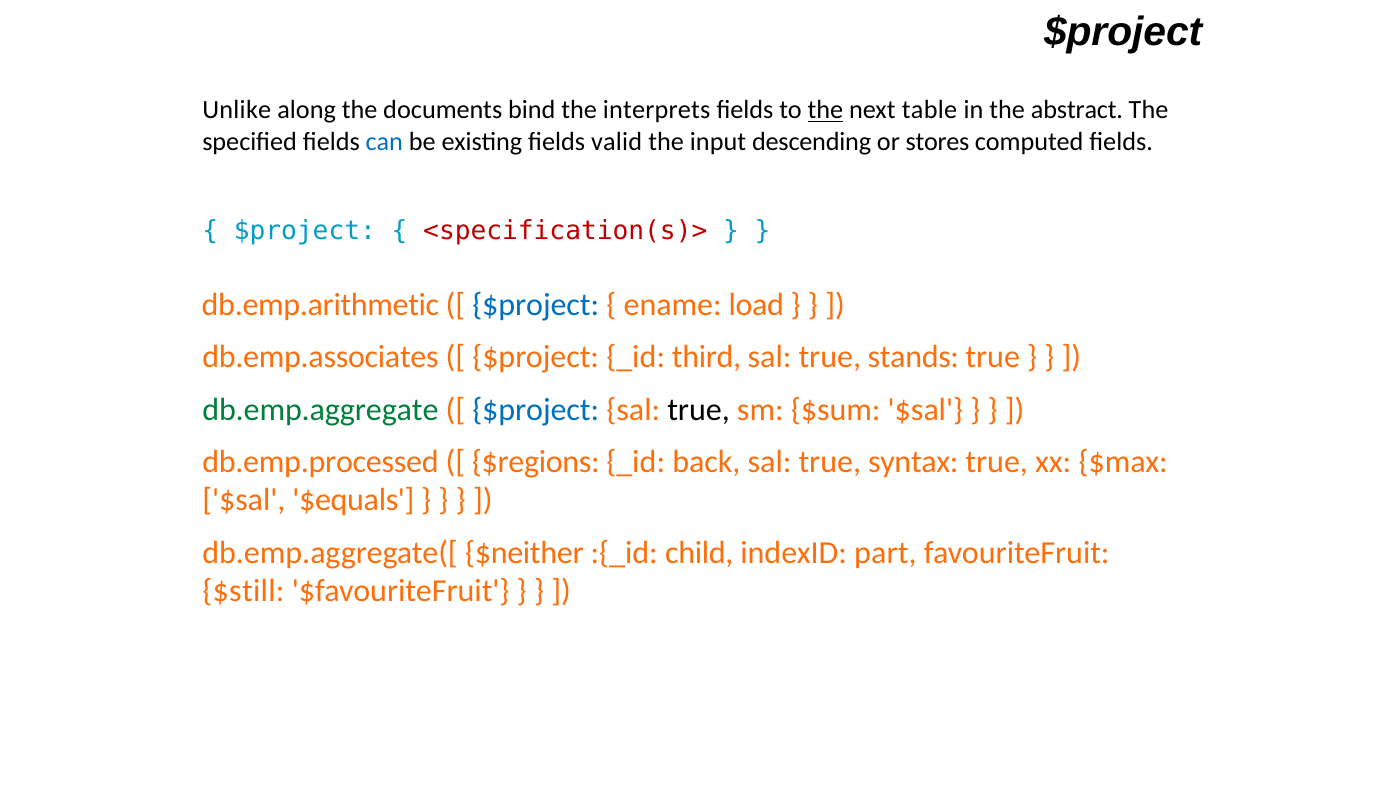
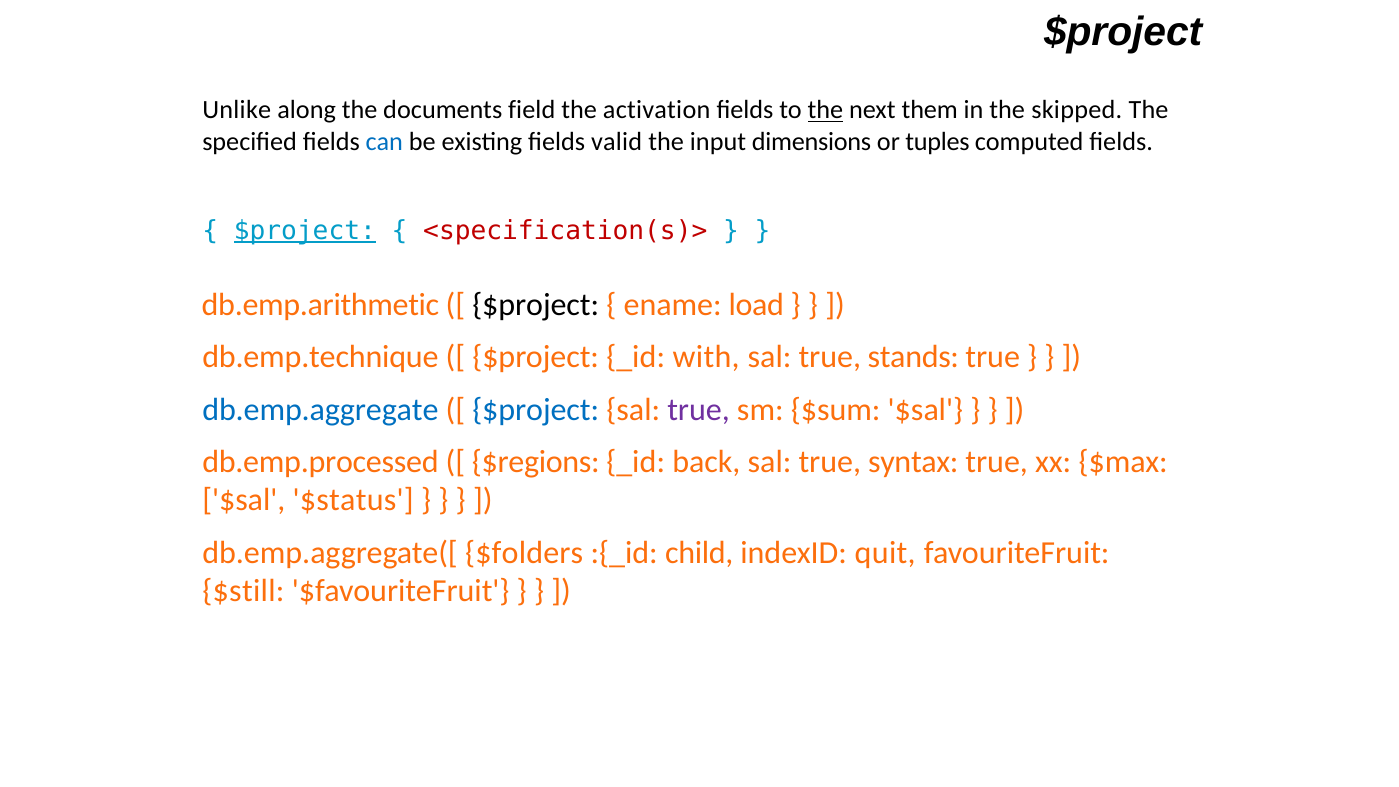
bind: bind -> field (532, 110)
interprets: interprets -> activation (657, 110)
table: table -> them (930, 110)
abstract: abstract -> skipped (1077, 110)
descending: descending -> dimensions (812, 142)
stores: stores -> tuples (938, 142)
$project underline: none -> present (305, 231)
$project colour: blue -> black (536, 305)
db.emp.associates: db.emp.associates -> db.emp.technique (320, 357)
third: third -> with (706, 357)
db.emp.aggregate colour: green -> blue (320, 409)
true colour: black -> purple (699, 409)
$equals: $equals -> $status (353, 500)
$neither: $neither -> $folders (524, 553)
part: part -> quit (885, 553)
